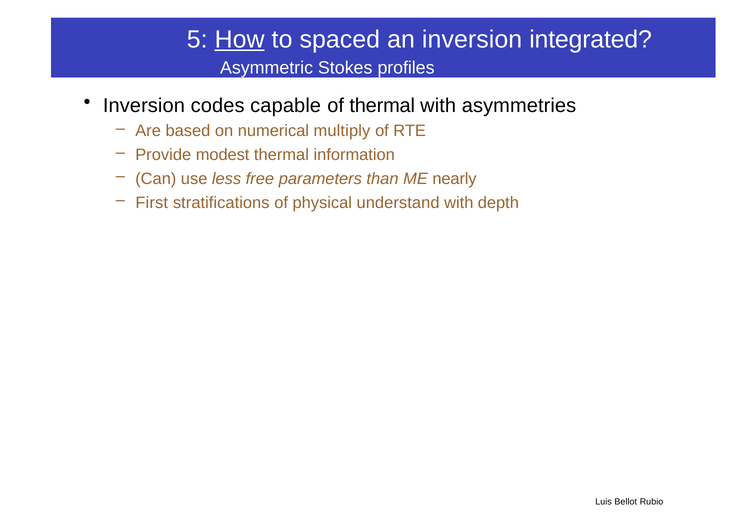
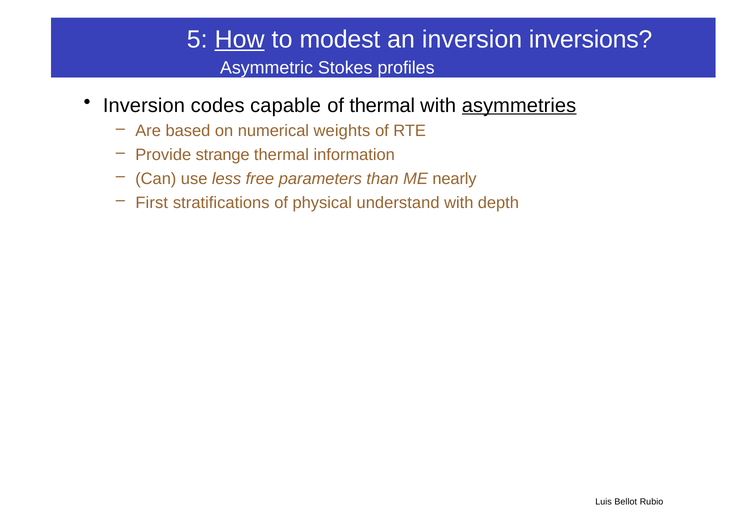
spaced: spaced -> modest (340, 39)
integrated: integrated -> inversions (591, 39)
asymmetries underline: none -> present (519, 106)
multiply: multiply -> weights (342, 131)
modest: modest -> strange (223, 155)
